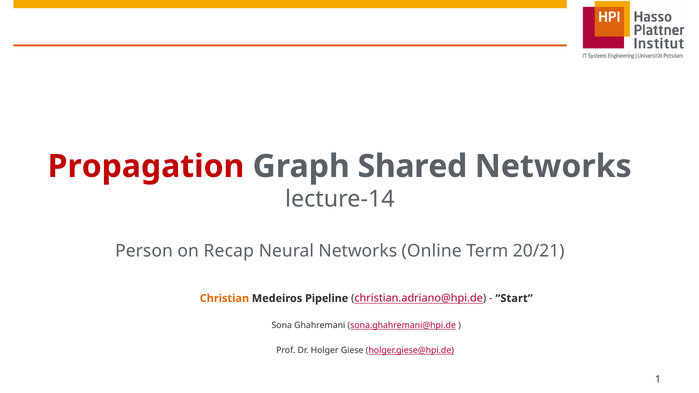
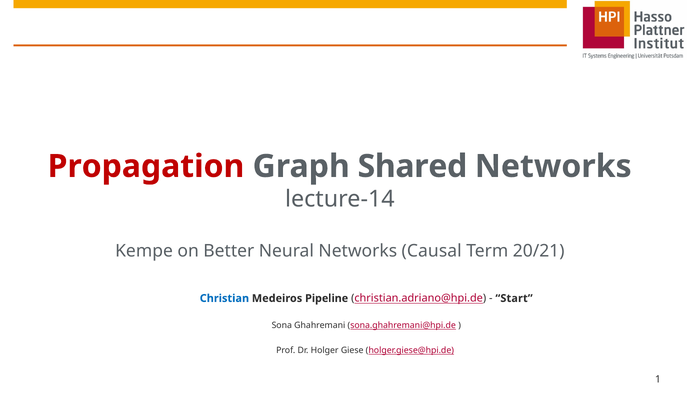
Person: Person -> Kempe (144, 251)
Recap: Recap -> Better (229, 251)
Online: Online -> Causal (432, 251)
Christian colour: orange -> blue (224, 298)
